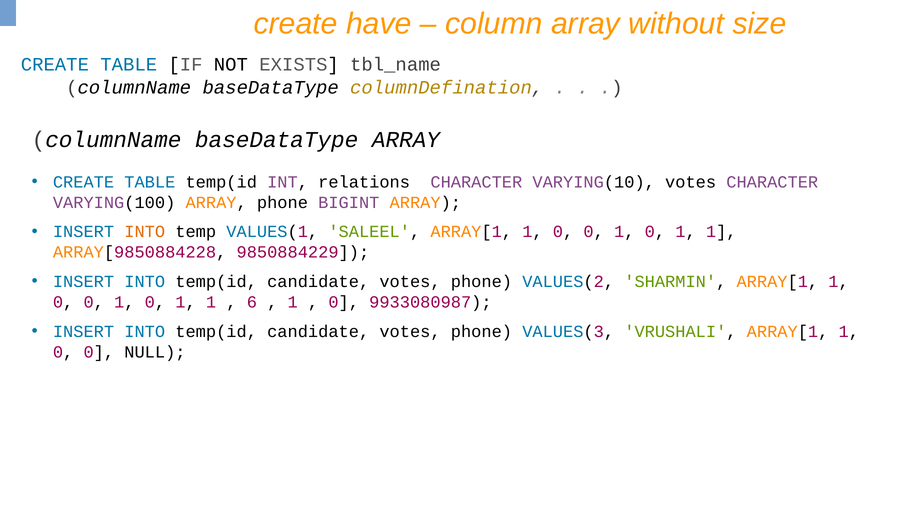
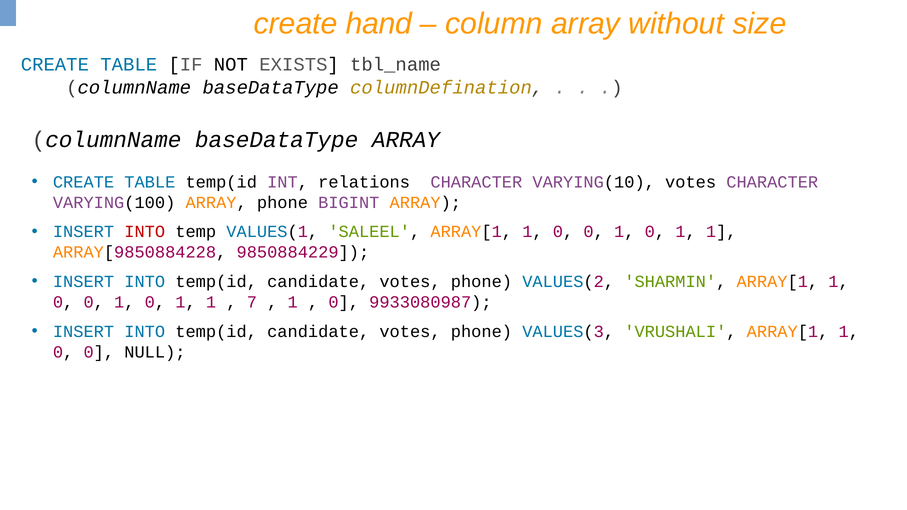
have: have -> hand (379, 24)
INTO colour: orange -> red (145, 232)
6: 6 -> 7 (252, 302)
